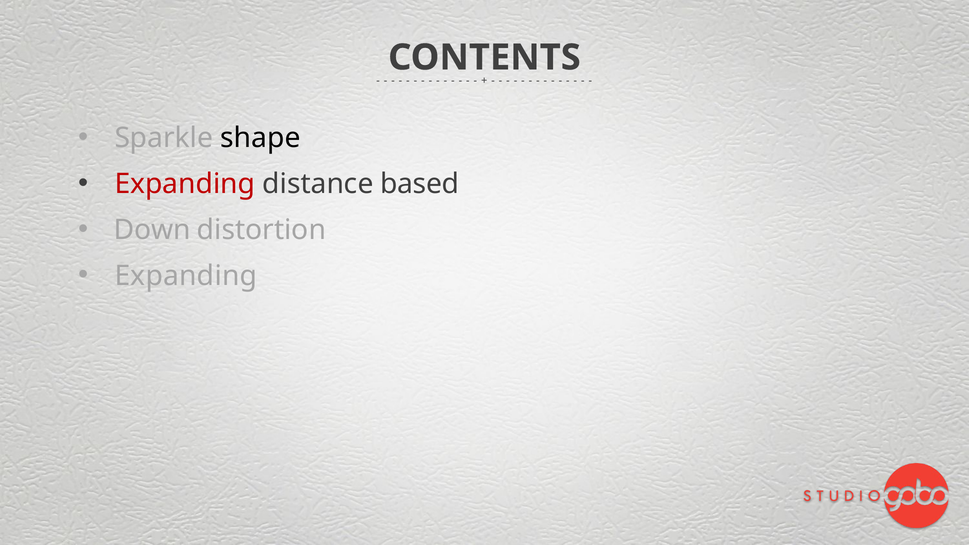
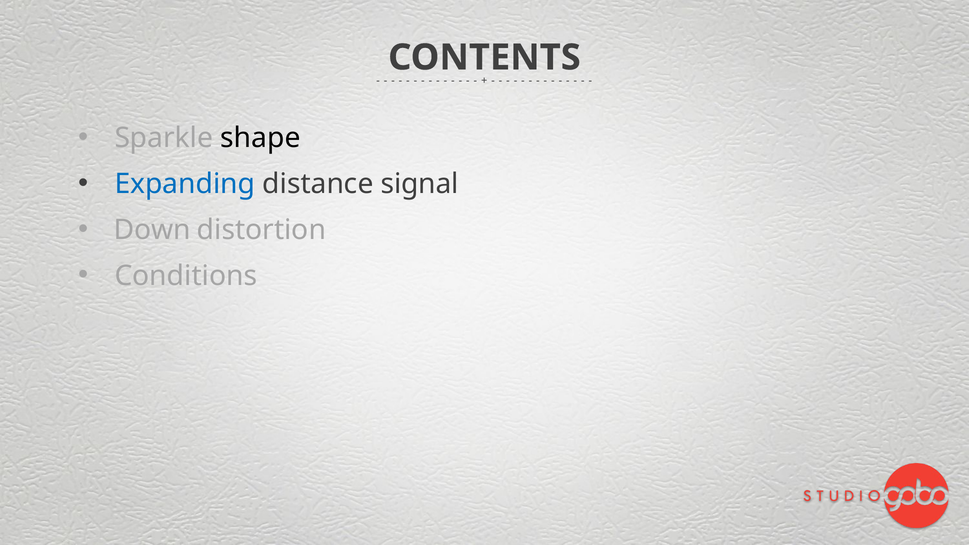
Expanding colour: red -> blue (185, 184)
based: based -> signal (420, 184)
Expanding: Expanding -> Conditions (186, 276)
